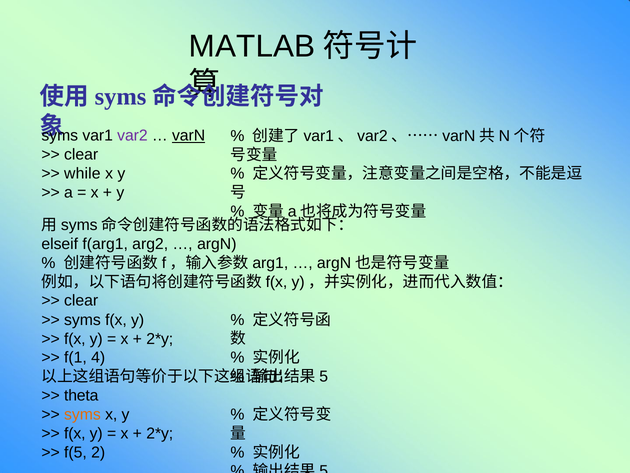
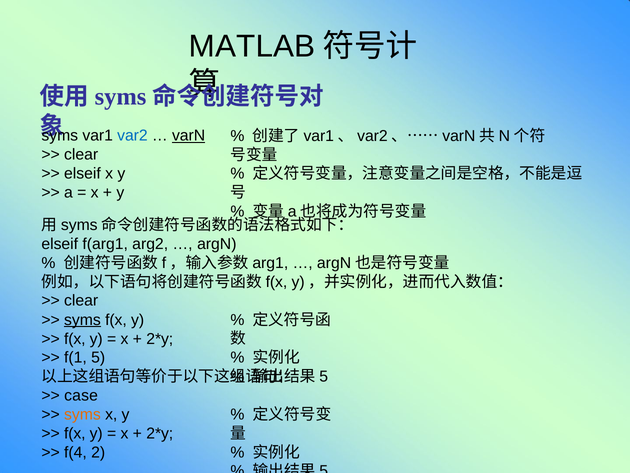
var2 colour: purple -> blue (132, 136)
while: while -> elseif (82, 173)
syms underline: none -> present (82, 320)
4: 4 -> 5 (98, 357)
theta: theta -> case (81, 395)
f(5: f(5 -> f(4 (75, 452)
